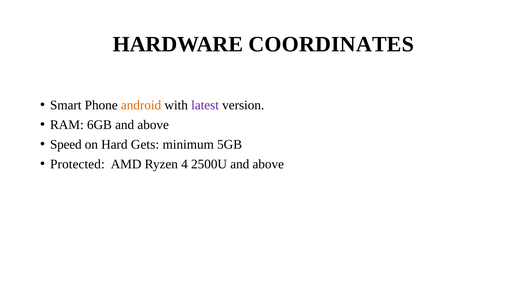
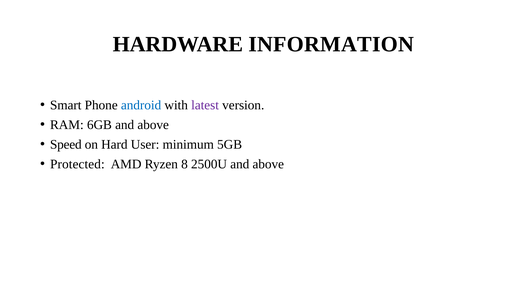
COORDINATES: COORDINATES -> INFORMATION (331, 44)
android colour: orange -> blue (141, 105)
Gets: Gets -> User (145, 145)
4: 4 -> 8 (184, 164)
